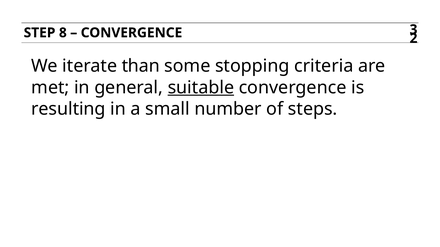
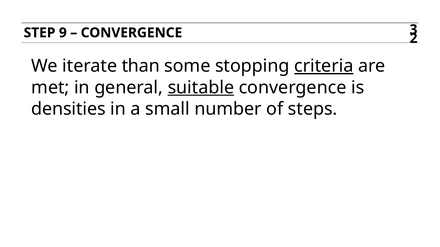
8: 8 -> 9 (63, 33)
criteria underline: none -> present (324, 66)
resulting: resulting -> densities (68, 109)
